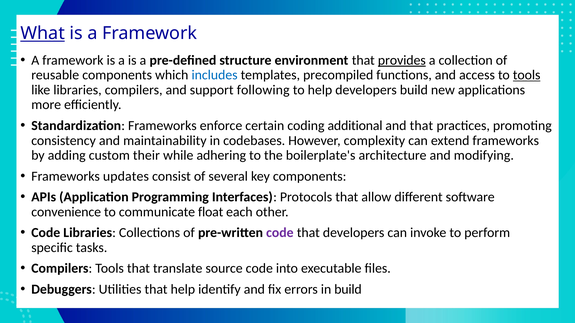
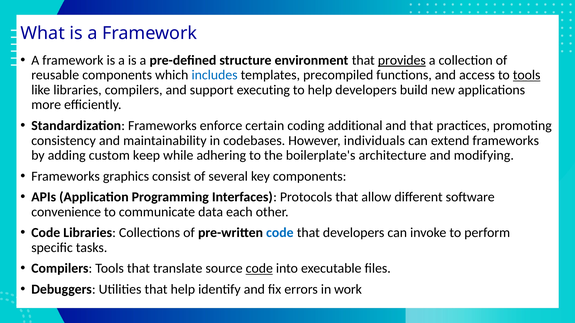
What underline: present -> none (43, 33)
following: following -> executing (263, 90)
complexity: complexity -> individuals (374, 141)
their: their -> keep (146, 156)
updates: updates -> graphics (126, 176)
float: float -> data (211, 212)
code colour: purple -> blue (280, 233)
code underline: none -> present (259, 269)
in build: build -> work (348, 290)
